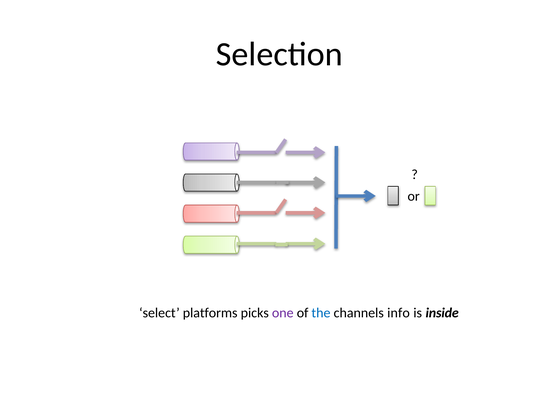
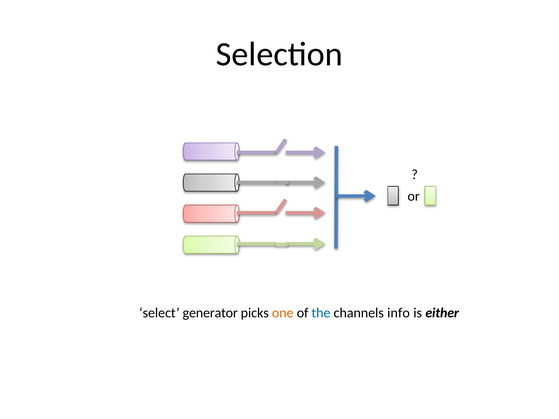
platforms: platforms -> generator (210, 313)
one colour: purple -> orange (283, 313)
inside: inside -> either (442, 313)
